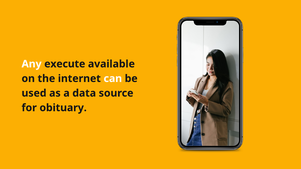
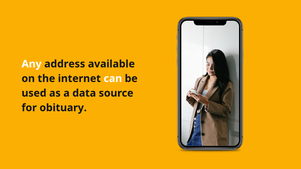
execute: execute -> address (65, 64)
